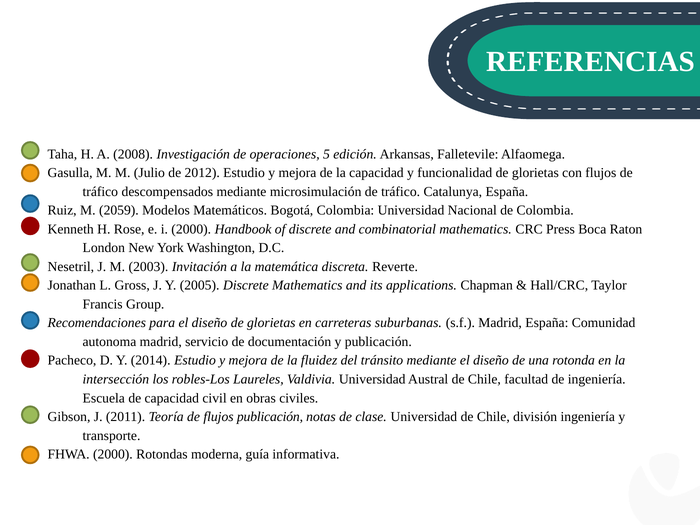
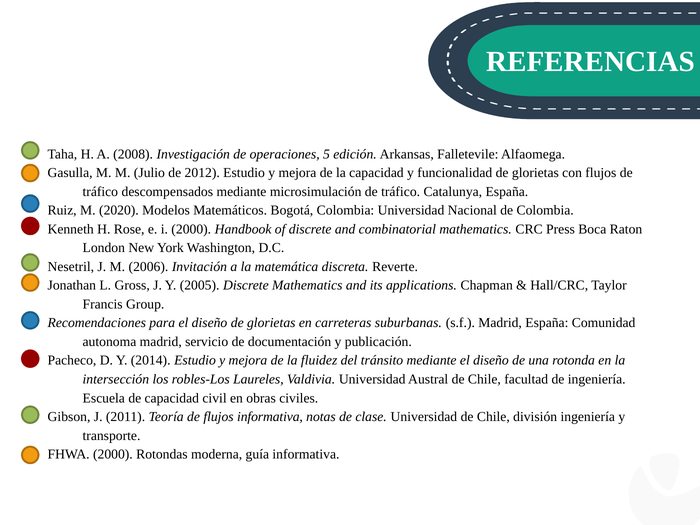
2059: 2059 -> 2020 (119, 210)
2003: 2003 -> 2006 (148, 267)
flujos publicación: publicación -> informativa (270, 417)
